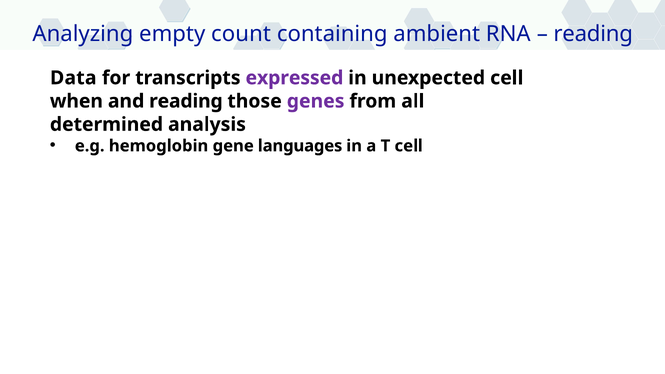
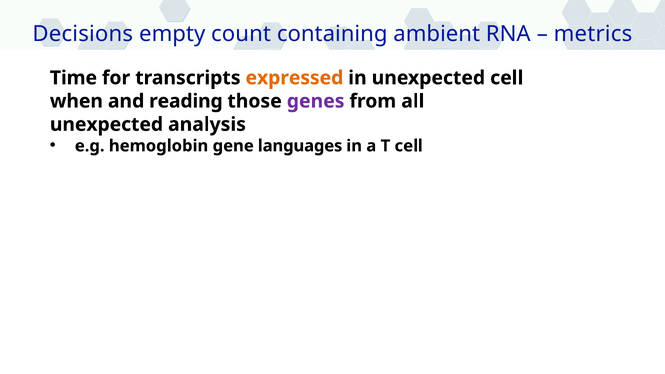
Analyzing: Analyzing -> Decisions (83, 34)
reading: reading -> metrics (593, 34)
Data: Data -> Time (73, 78)
expressed colour: purple -> orange (294, 78)
determined: determined -> unexpected (106, 124)
